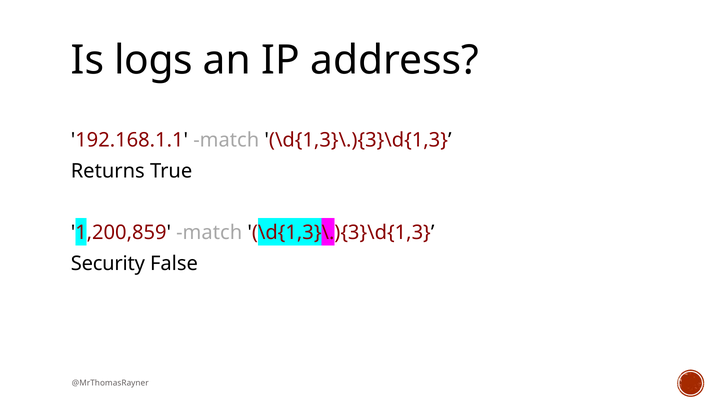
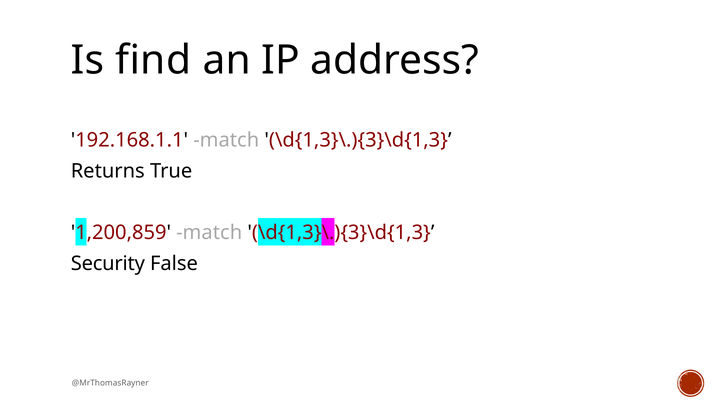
logs: logs -> find (153, 60)
